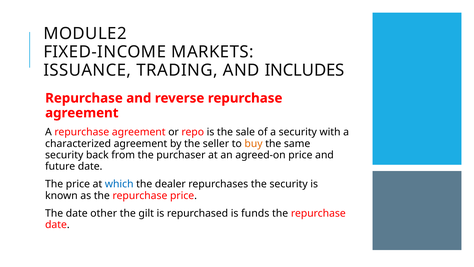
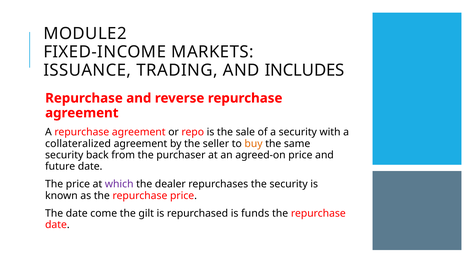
characterized: characterized -> collateralized (78, 143)
which colour: blue -> purple (119, 184)
other: other -> come (104, 213)
